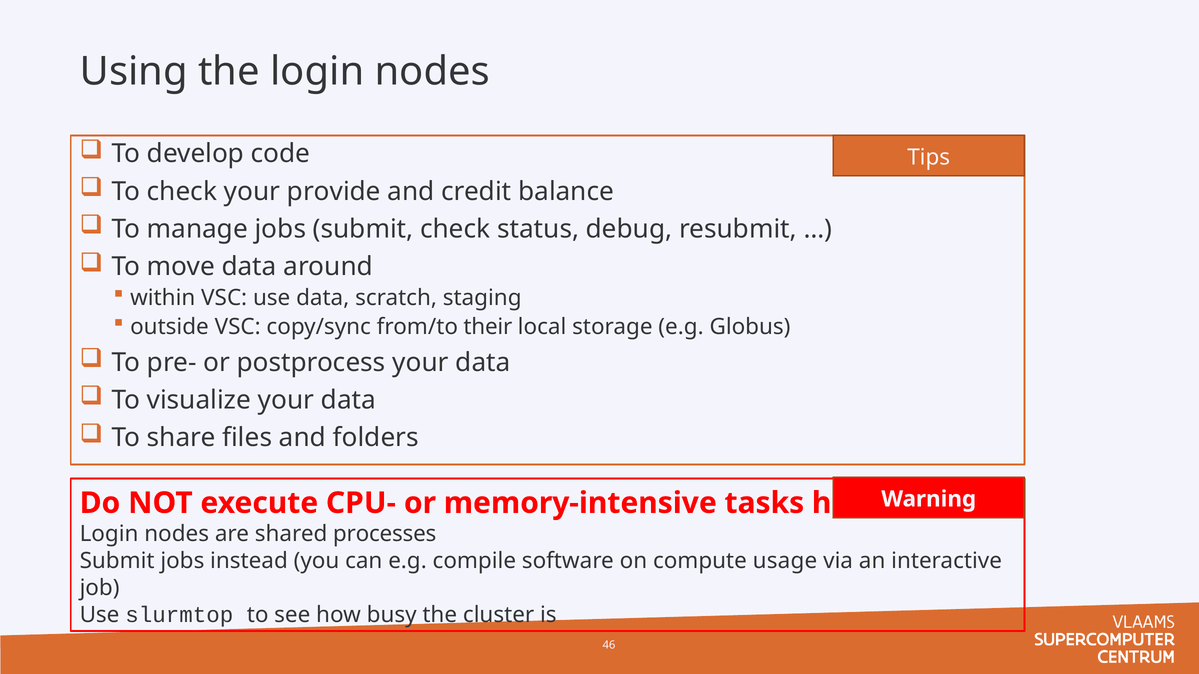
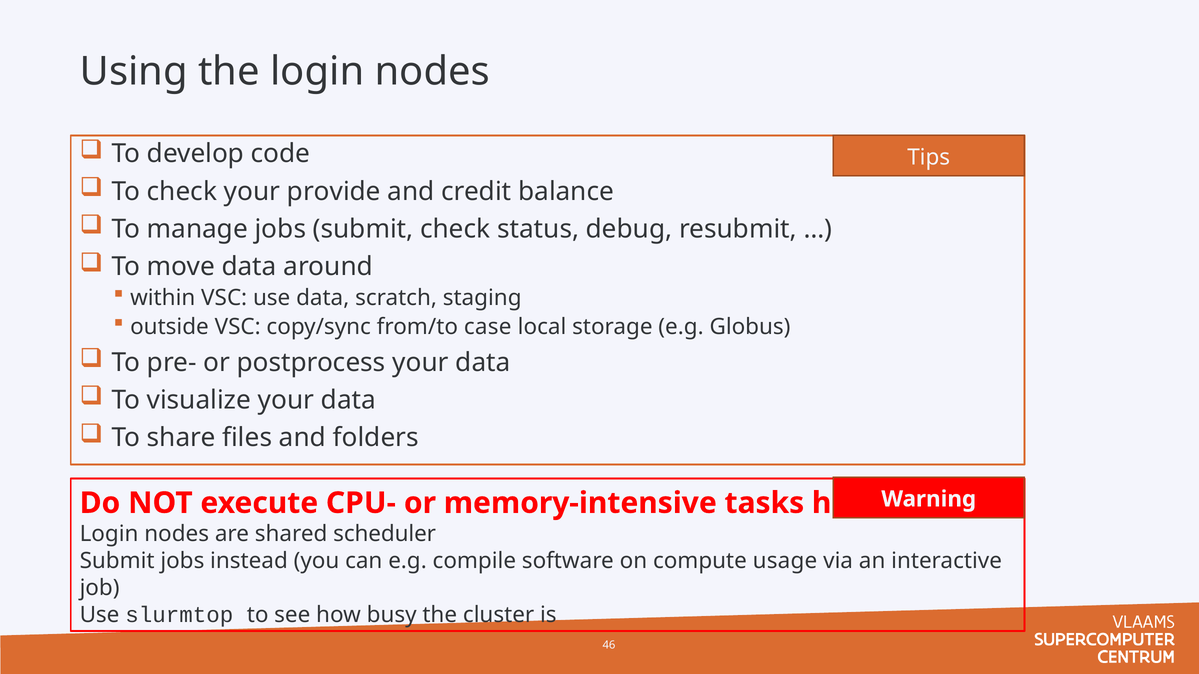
their: their -> case (488, 327)
processes: processes -> scheduler (385, 534)
